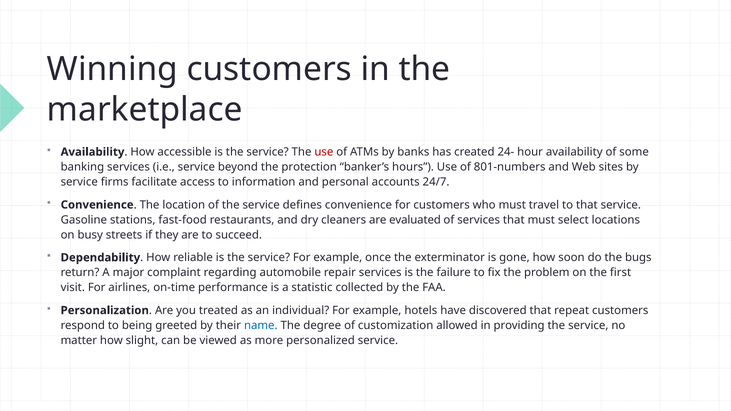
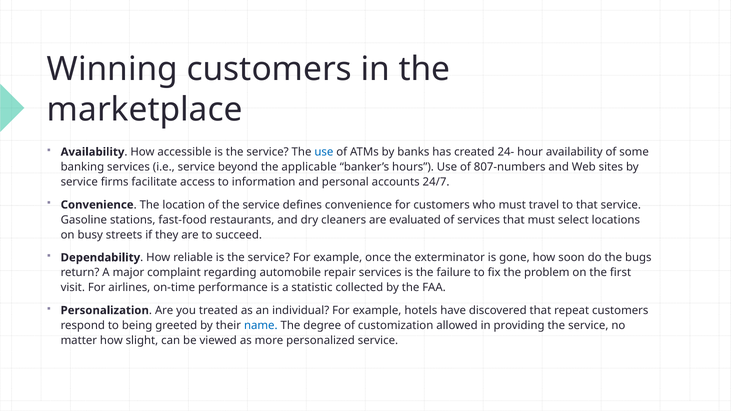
use colour: red -> blue (324, 152)
protection: protection -> applicable (309, 167)
801-numbers: 801-numbers -> 807-numbers (510, 167)
